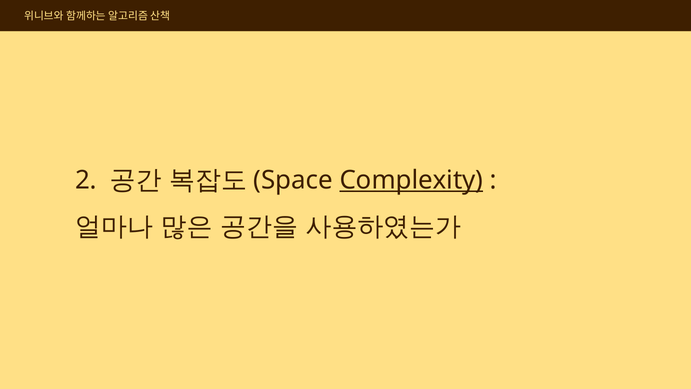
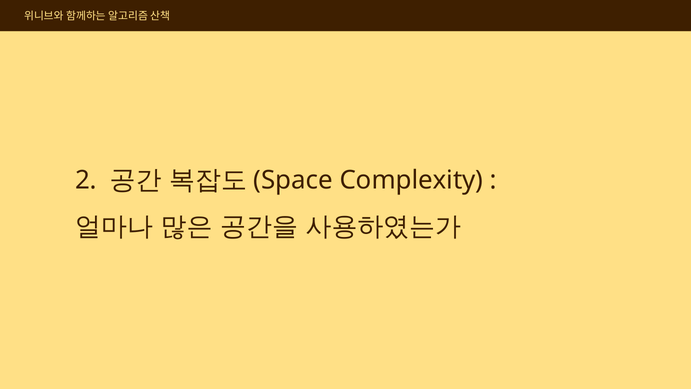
Complexity underline: present -> none (411, 180)
